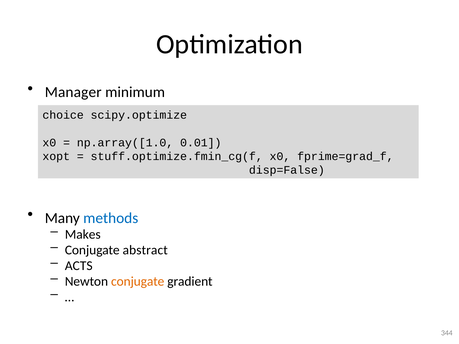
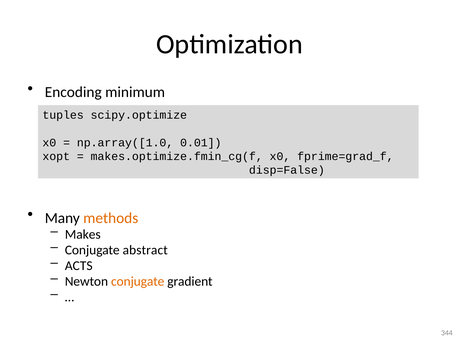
Manager: Manager -> Encoding (73, 92)
choice: choice -> tuples (63, 115)
stuff.optimize.fmin_cg(f: stuff.optimize.fmin_cg(f -> makes.optimize.fmin_cg(f (177, 156)
methods colour: blue -> orange (111, 218)
